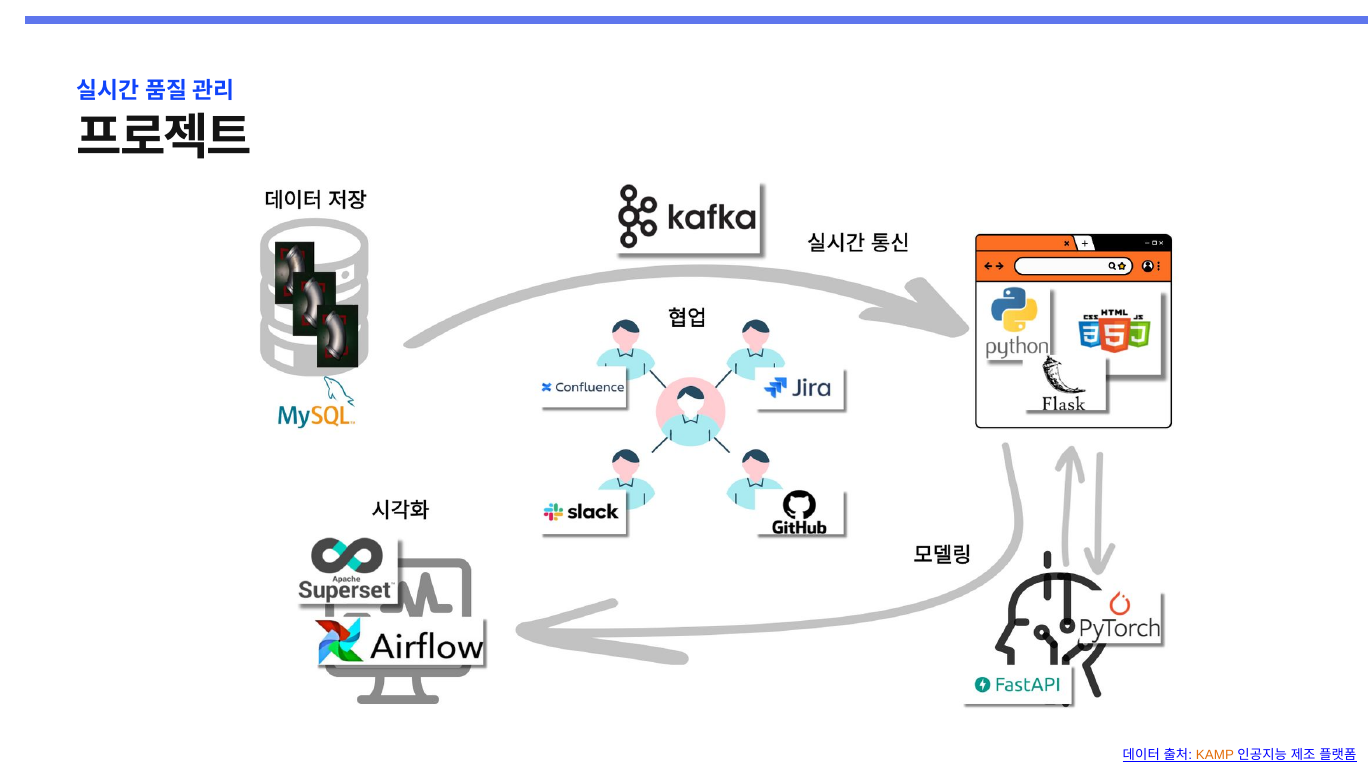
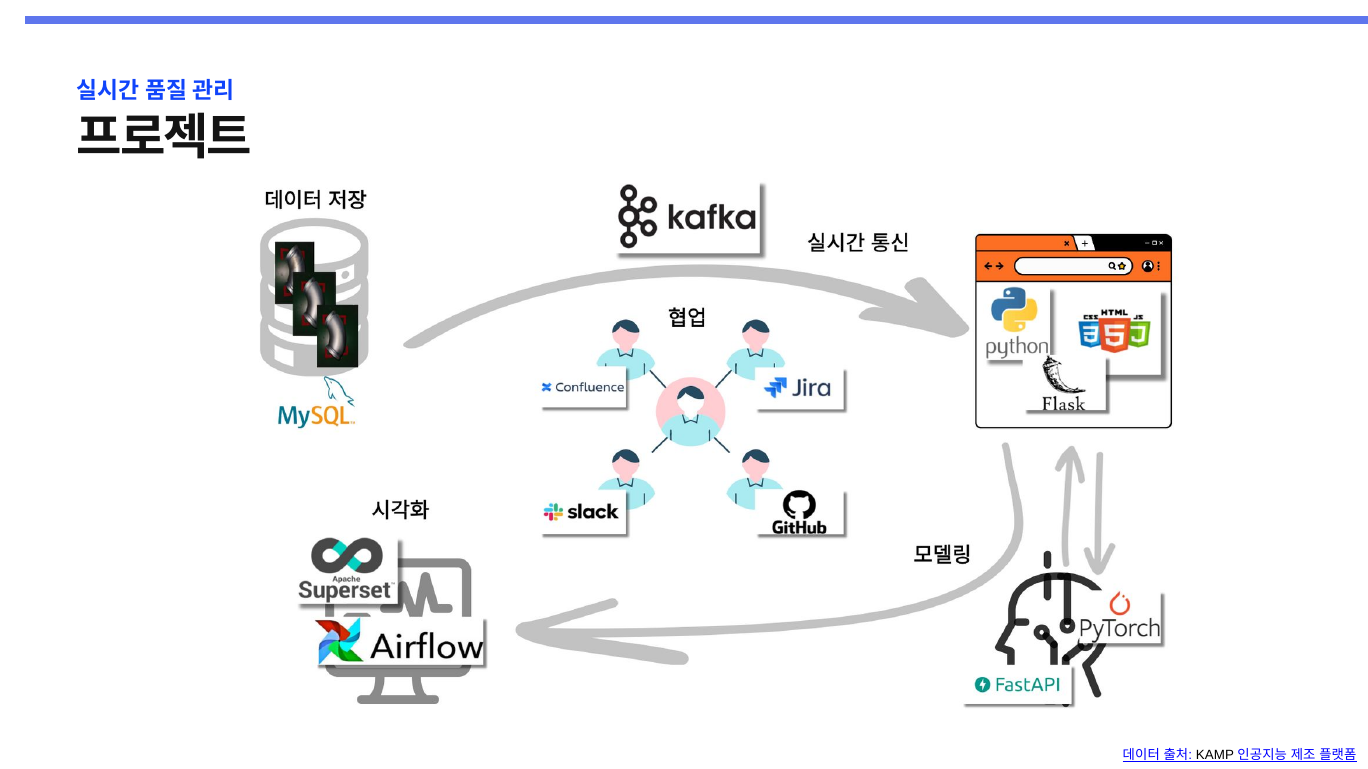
KAMP colour: orange -> black (1215, 756)
